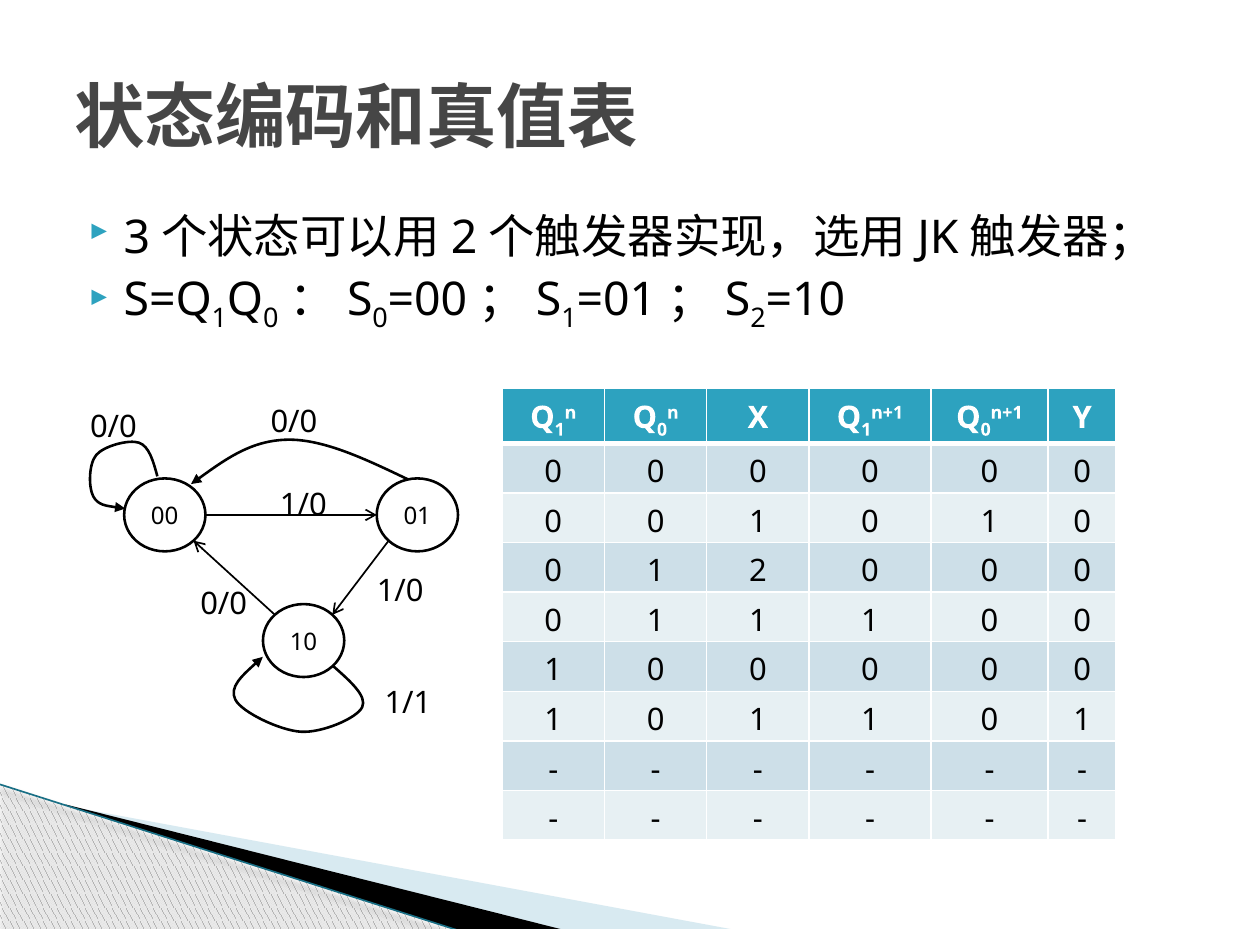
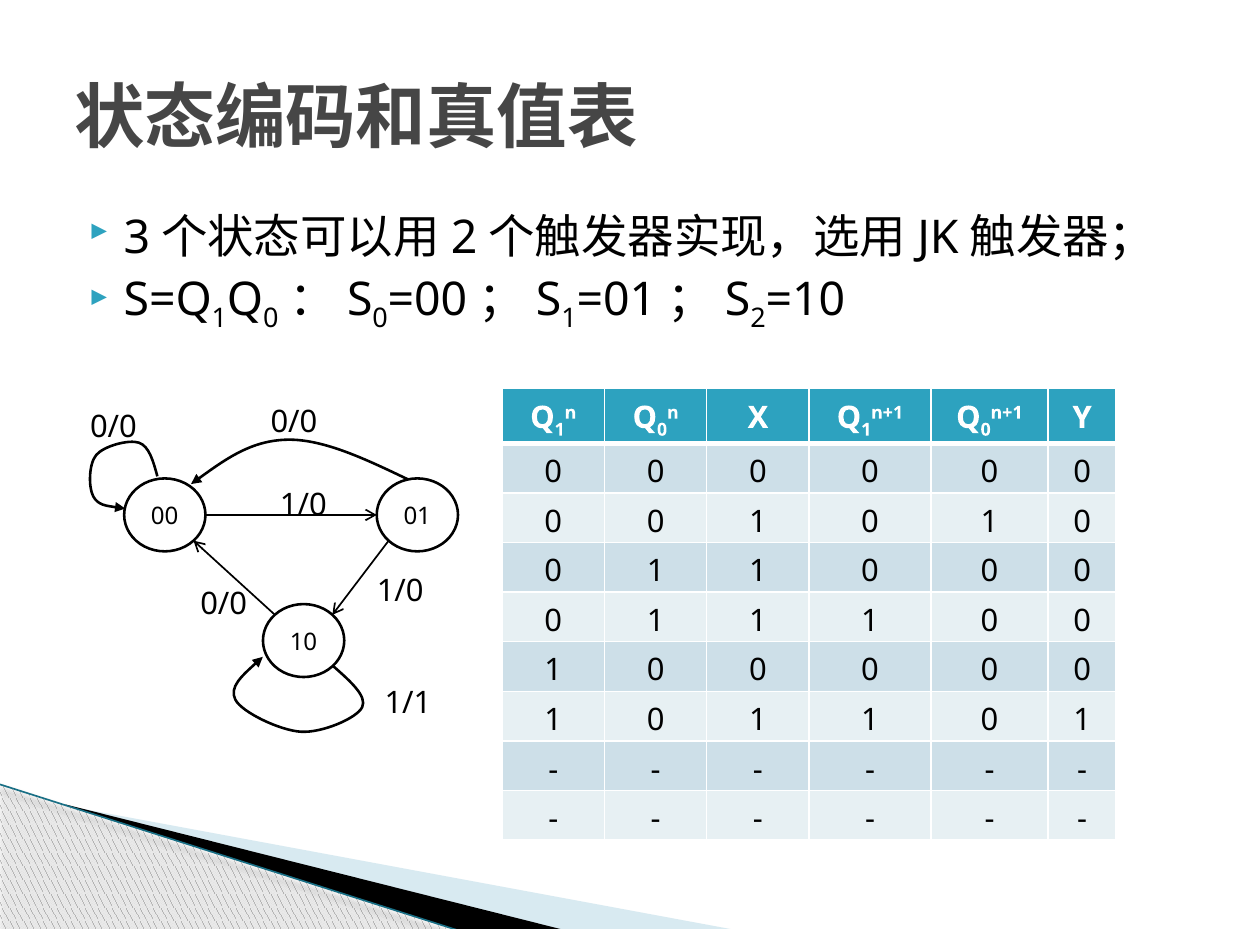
2: 2 -> 1 (758, 571)
